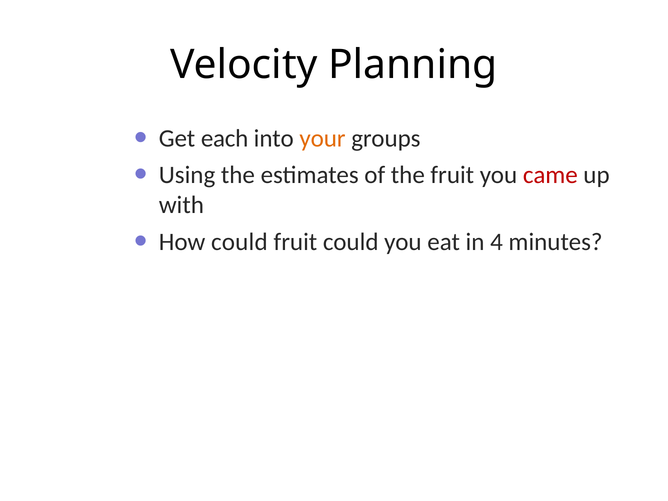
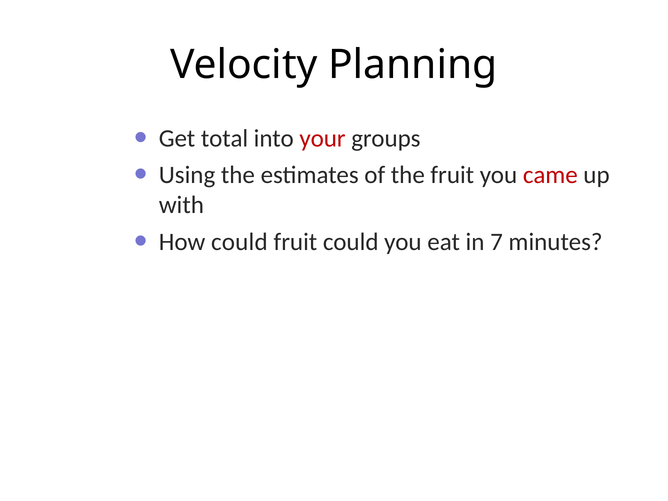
each: each -> total (225, 139)
your colour: orange -> red (322, 139)
4: 4 -> 7 (496, 242)
